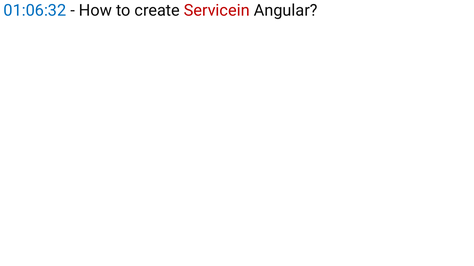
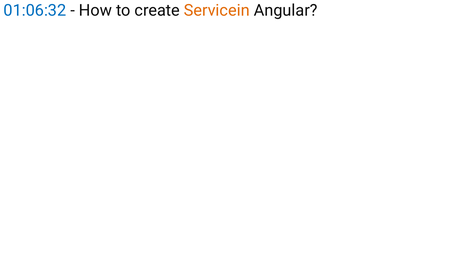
Servicein colour: red -> orange (217, 10)
